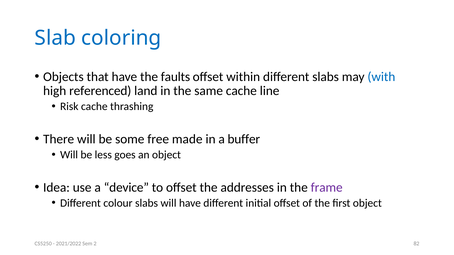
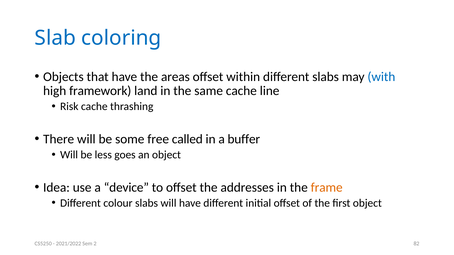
faults: faults -> areas (175, 77)
referenced: referenced -> framework (100, 91)
made: made -> called (187, 139)
frame colour: purple -> orange (327, 188)
